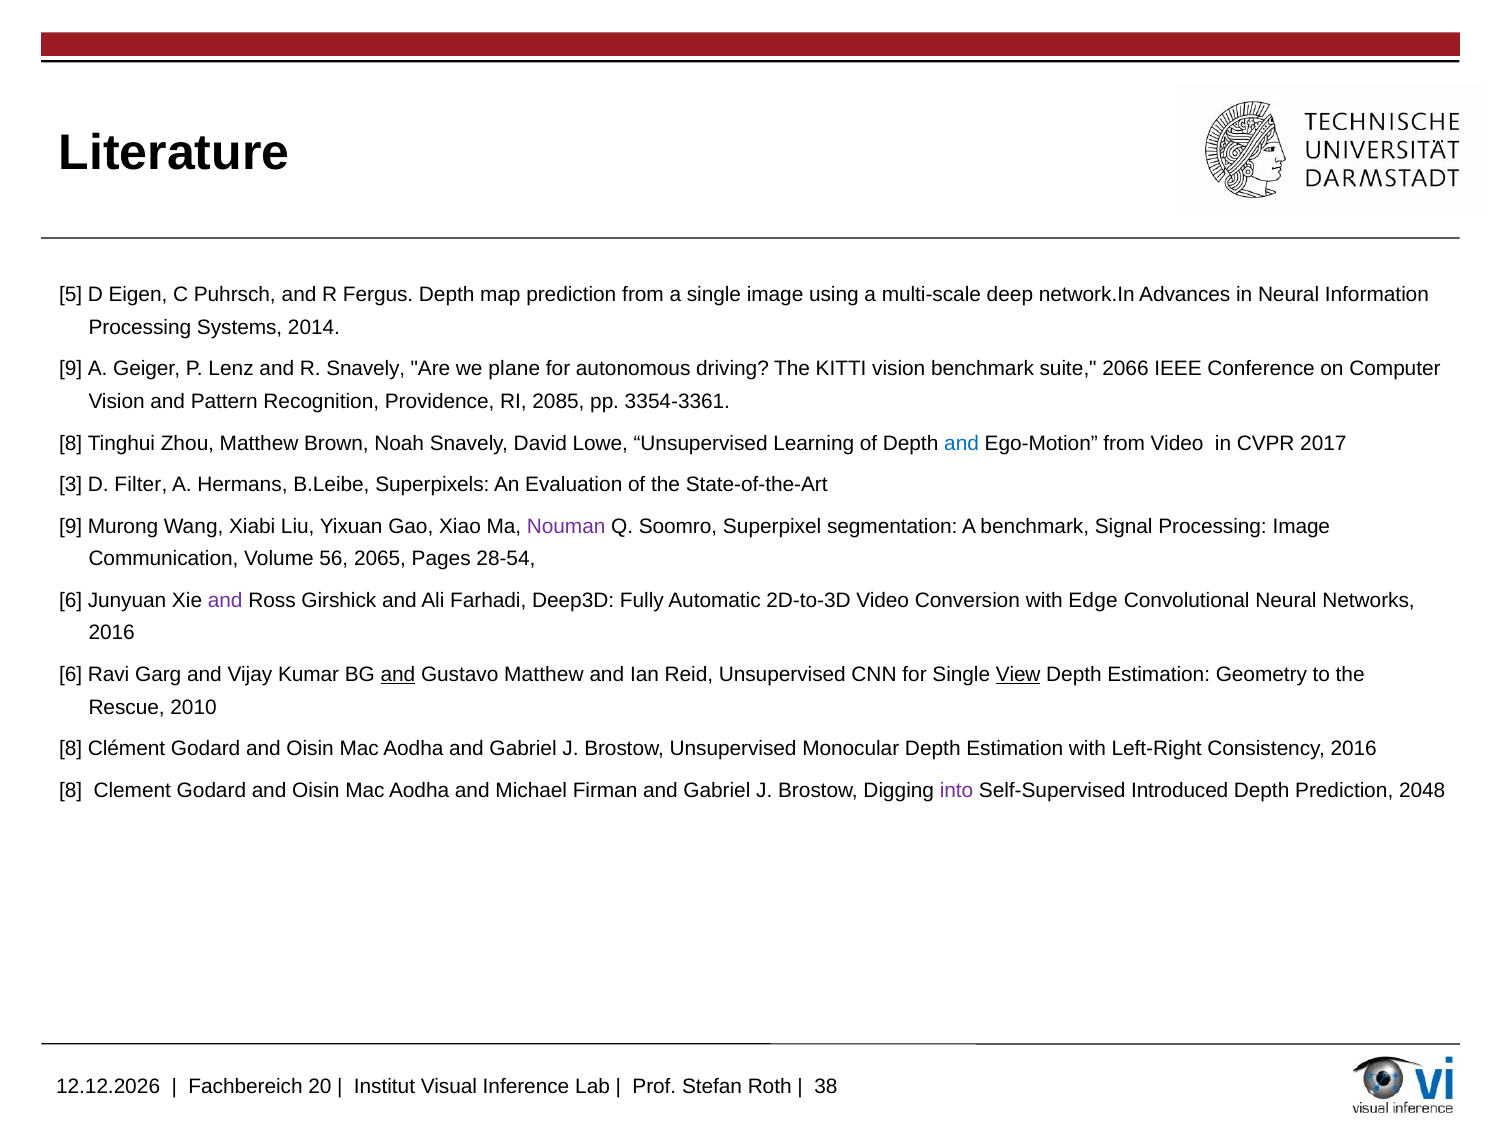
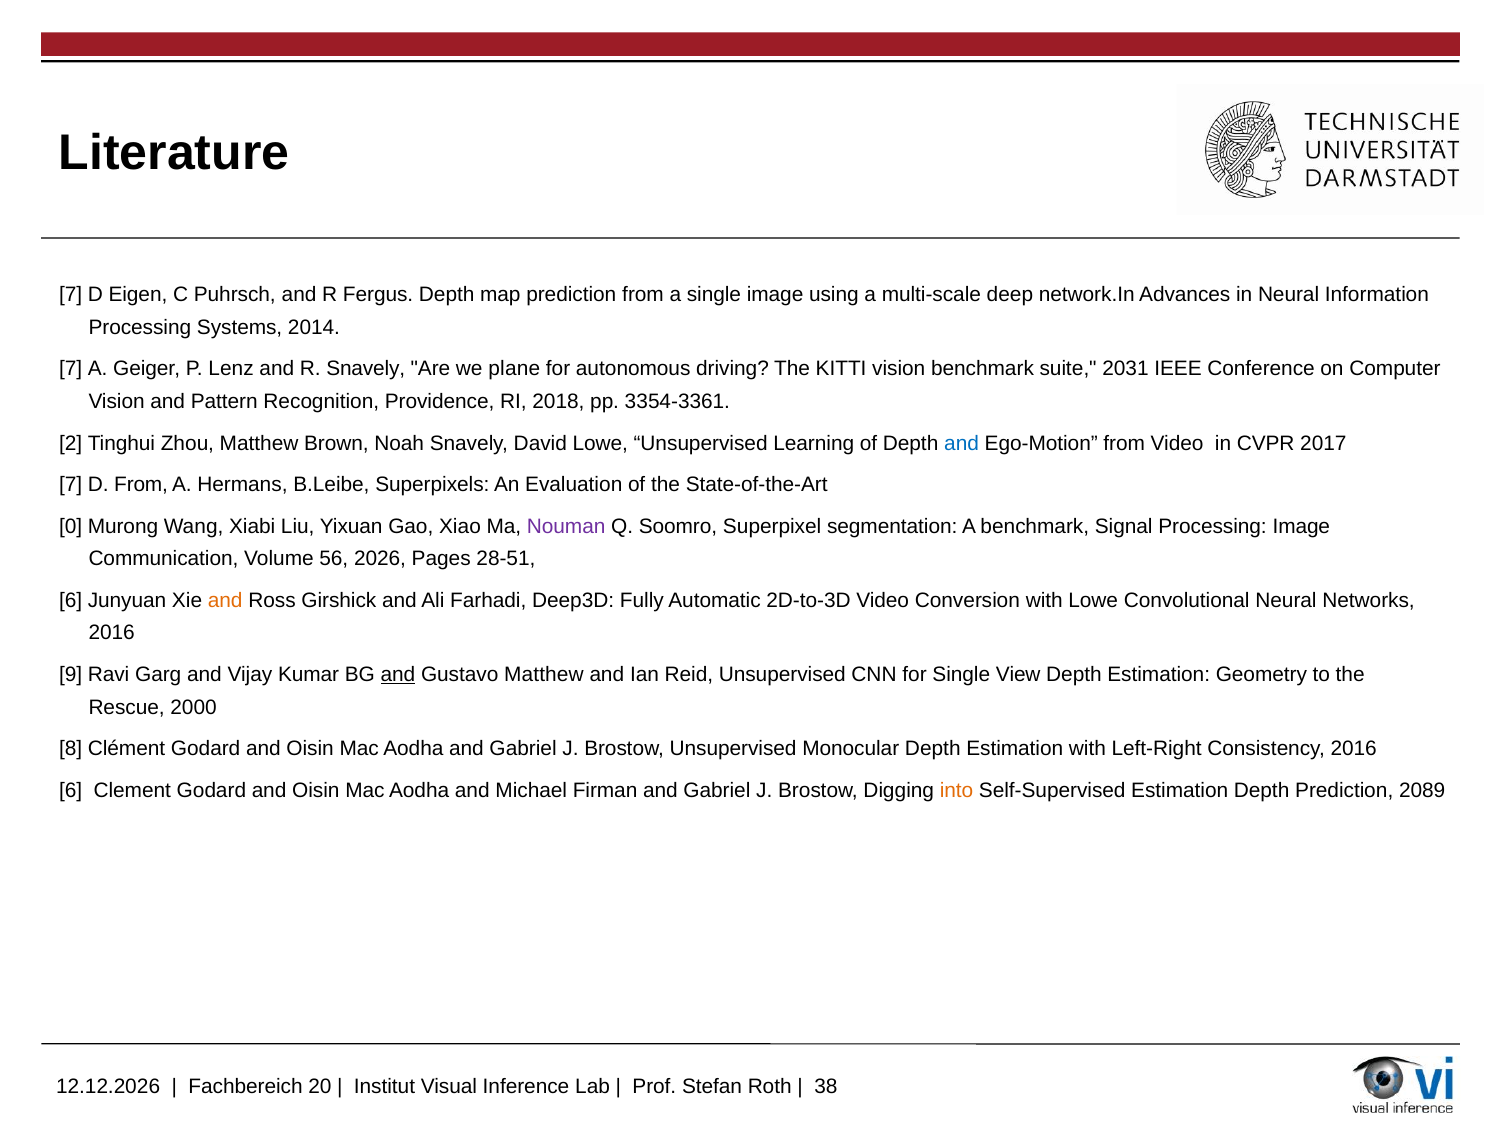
5: 5 -> 7 (71, 295)
9: 9 -> 7 (71, 369)
2066: 2066 -> 2031 (1125, 369)
2085: 2085 -> 2018 (558, 402)
8: 8 -> 2 (71, 443)
3: 3 -> 7 (71, 485)
D Filter: Filter -> From (141, 485)
9: 9 -> 0 (71, 526)
2065: 2065 -> 2026 (380, 559)
28-54: 28-54 -> 28-51 (506, 559)
and colour: purple -> orange (225, 600)
with Edge: Edge -> Lowe (1093, 600)
6: 6 -> 9 (71, 674)
View underline: present -> none (1018, 674)
2010: 2010 -> 2000 (194, 707)
8: 8 -> 6 (71, 790)
into colour: purple -> orange (956, 790)
Self-Supervised Introduced: Introduced -> Estimation (1180, 790)
2048: 2048 -> 2089 (1422, 790)
